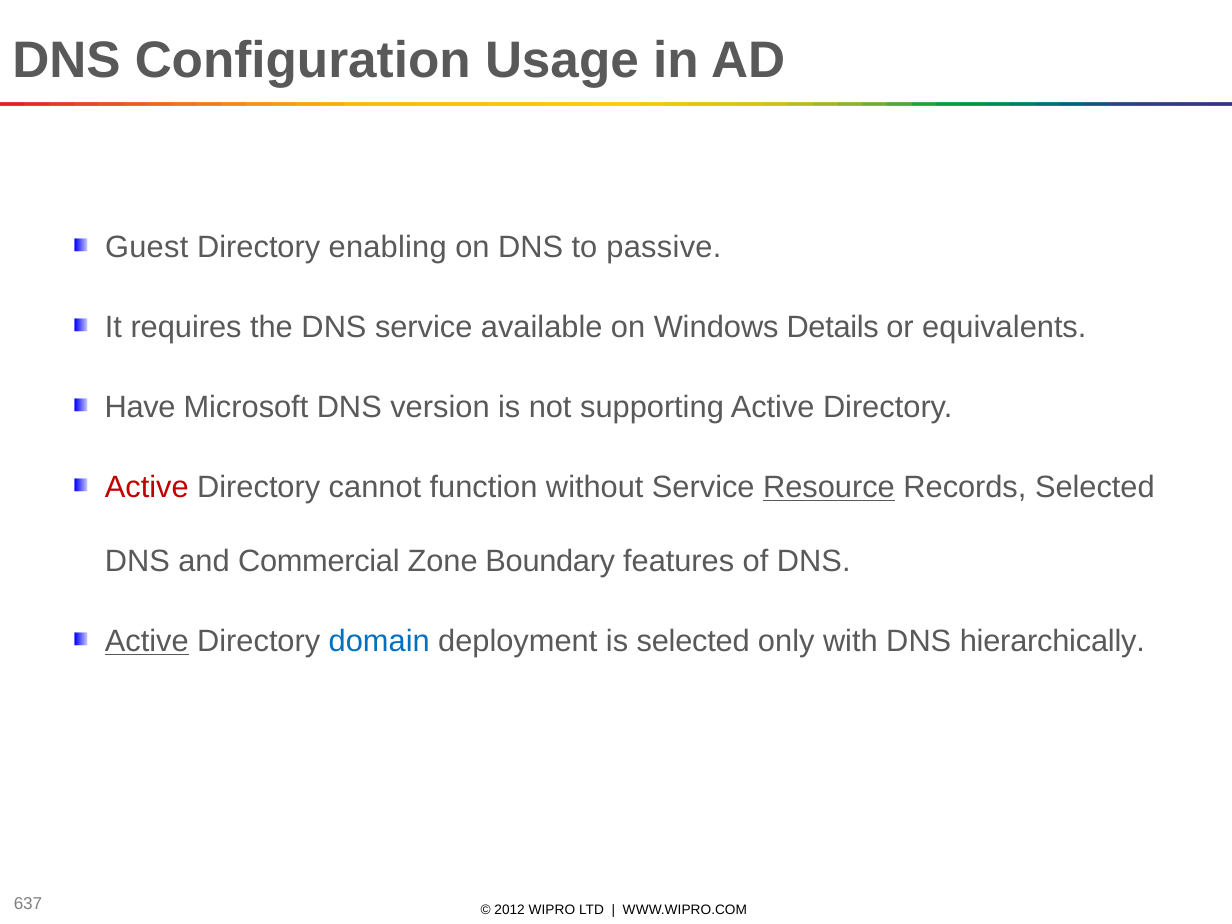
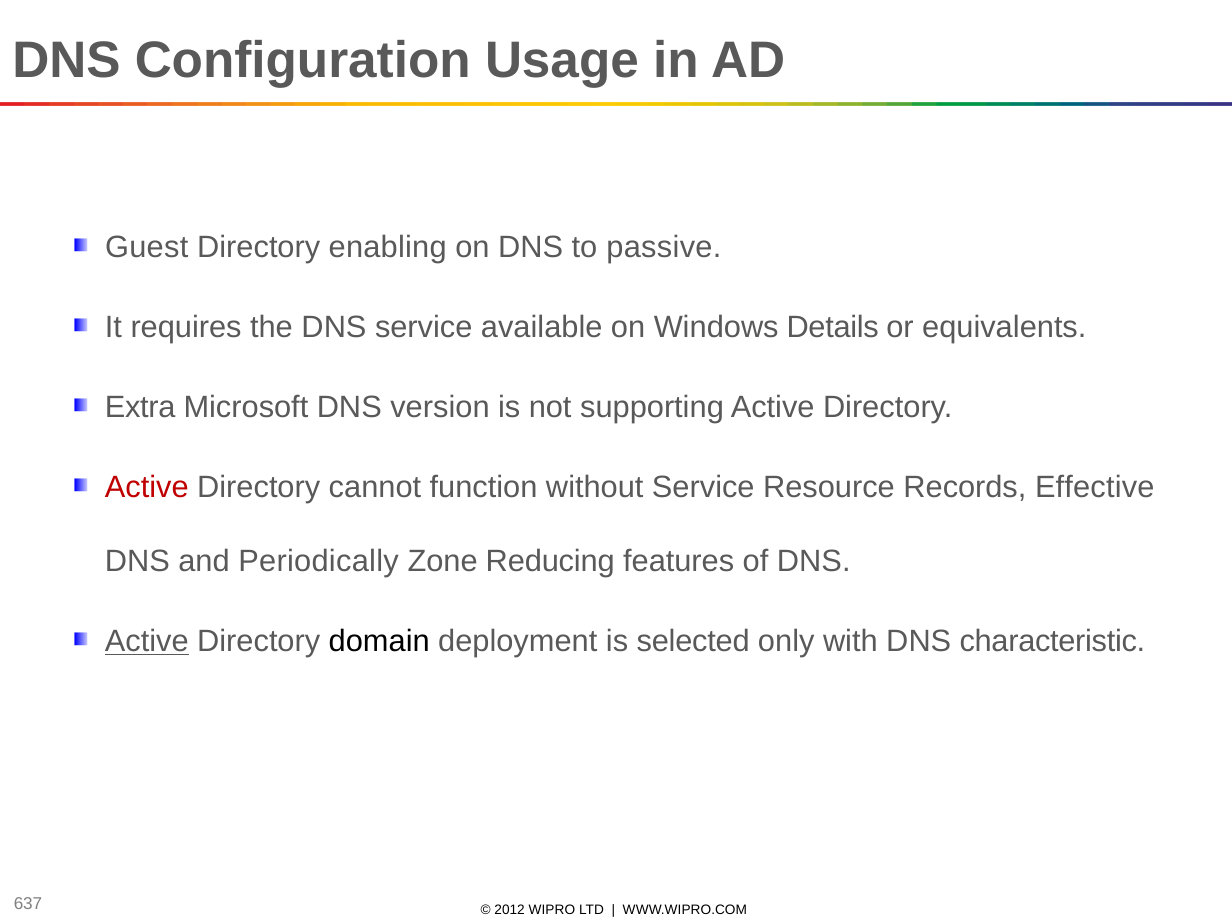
Have: Have -> Extra (140, 407)
Resource underline: present -> none (829, 487)
Records Selected: Selected -> Effective (1095, 487)
Commercial: Commercial -> Periodically (319, 561)
Boundary: Boundary -> Reducing (550, 561)
domain colour: blue -> black (379, 641)
hierarchically: hierarchically -> characteristic (1052, 641)
